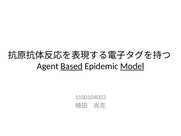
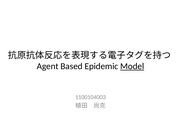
Based underline: present -> none (72, 66)
